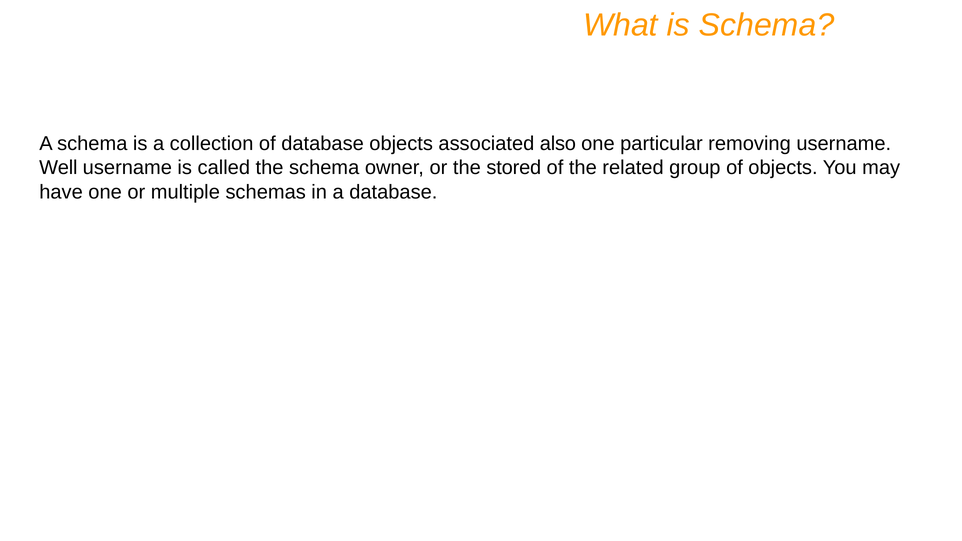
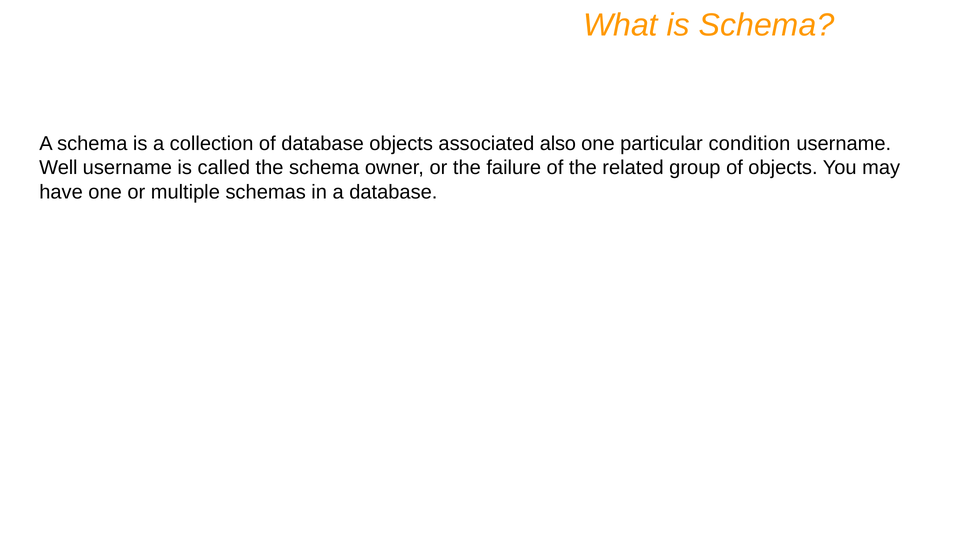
removing: removing -> condition (749, 144)
stored: stored -> failure (514, 168)
